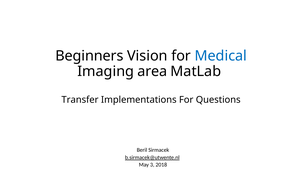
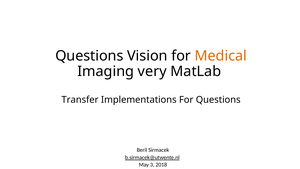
Beginners: Beginners -> Questions (89, 56)
Medical colour: blue -> orange (221, 56)
area: area -> very (152, 71)
